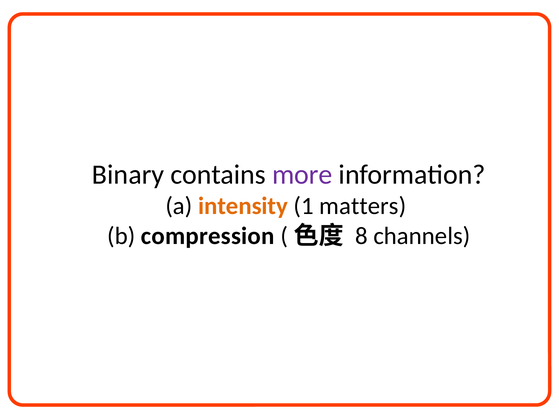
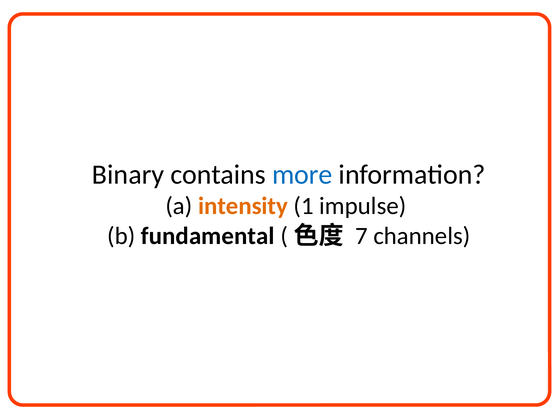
more colour: purple -> blue (302, 175)
matters: matters -> impulse (363, 206)
compression: compression -> fundamental (208, 236)
8: 8 -> 7 (362, 236)
